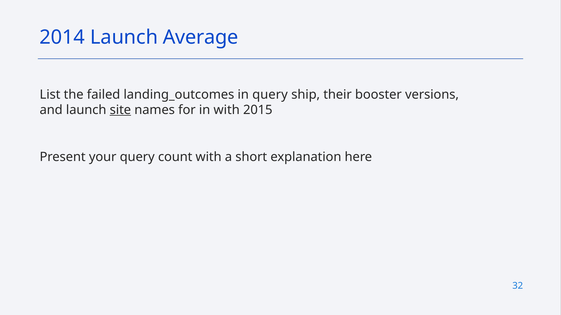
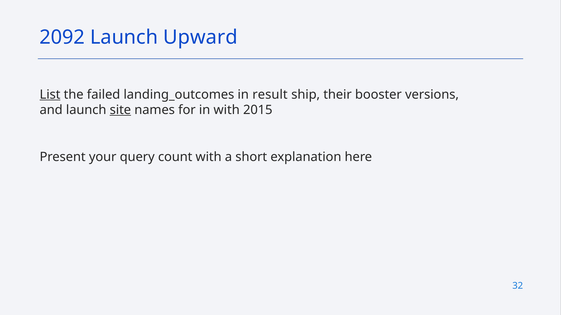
2014: 2014 -> 2092 (62, 37)
Average: Average -> Upward (200, 37)
List underline: none -> present (50, 95)
in query: query -> result (270, 95)
